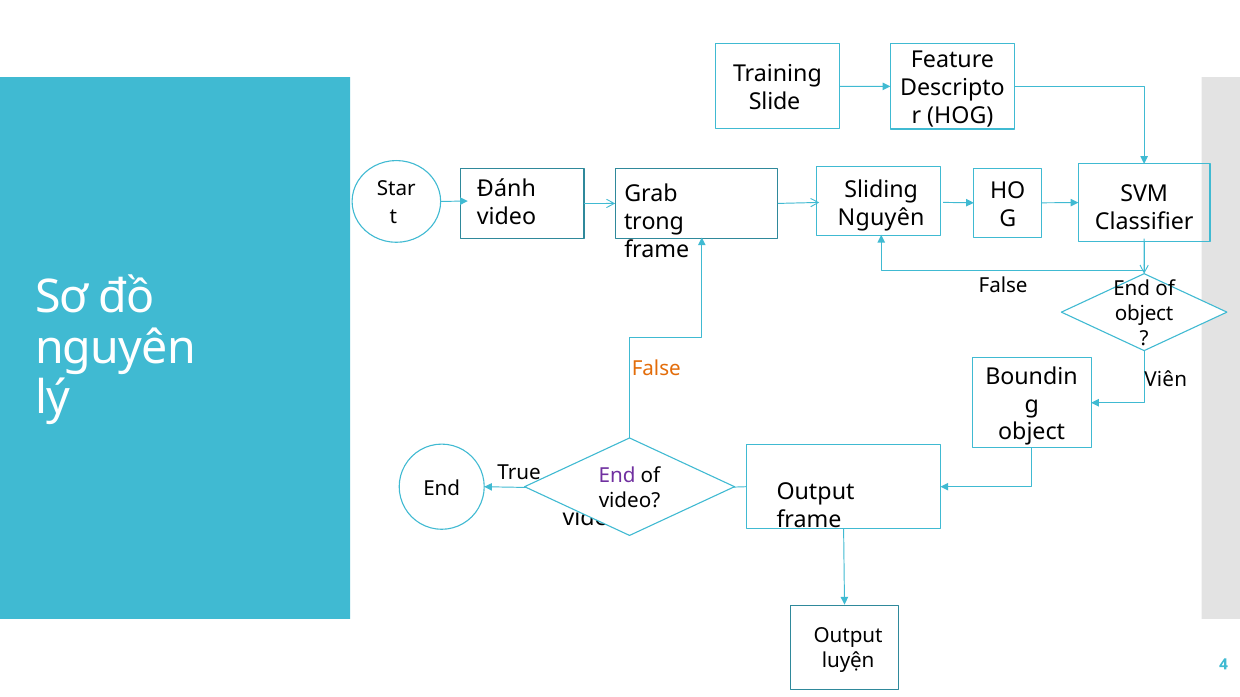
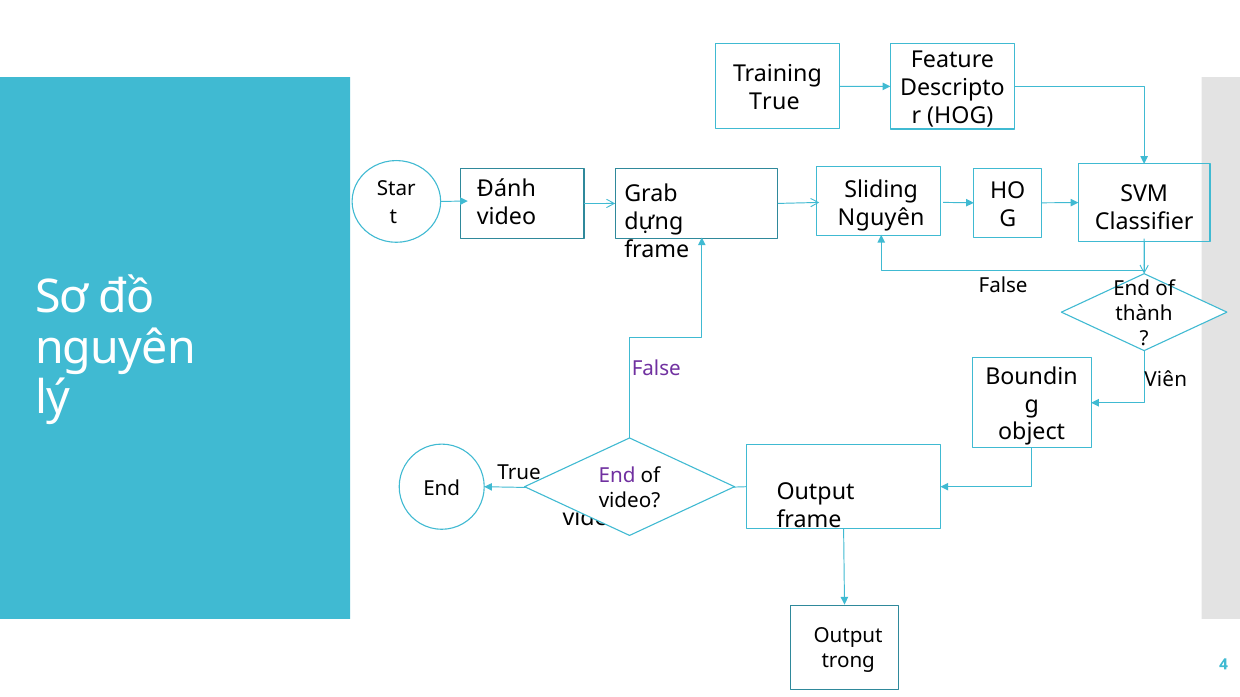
Slide: Slide -> True (774, 102)
trong: trong -> dựng (654, 222)
object: object -> thành (1144, 314)
False colour: orange -> purple (656, 369)
luyện: luyện -> trong (848, 661)
